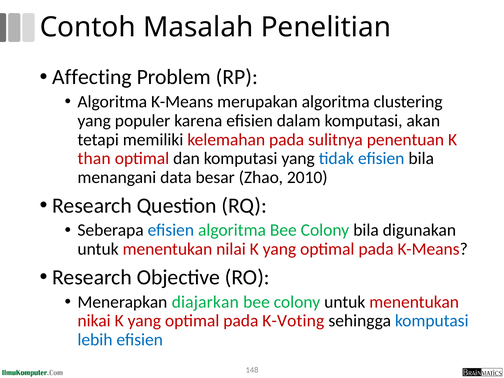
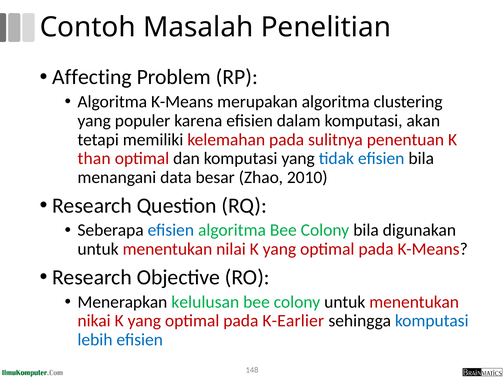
diajarkan: diajarkan -> kelulusan (205, 302)
K-Voting: K-Voting -> K-Earlier (293, 321)
